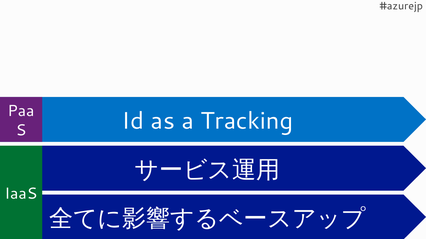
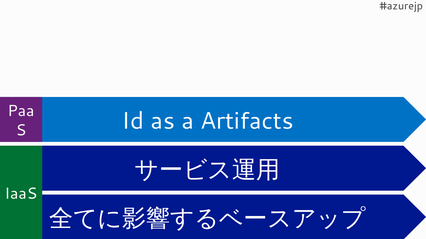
Tracking: Tracking -> Artifacts (247, 121)
